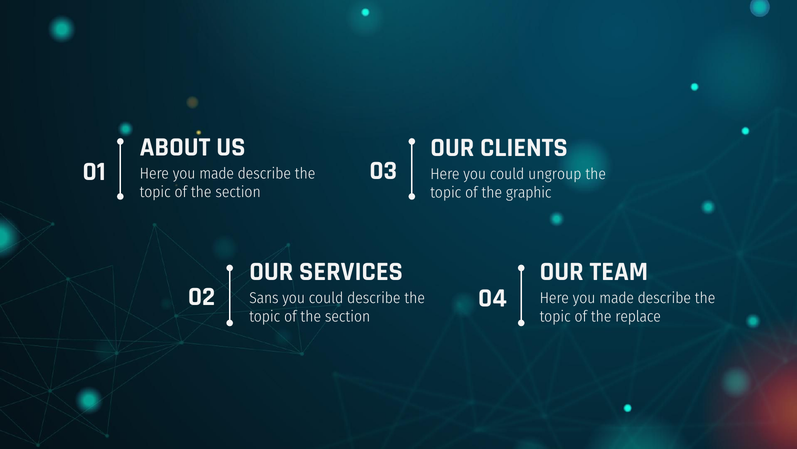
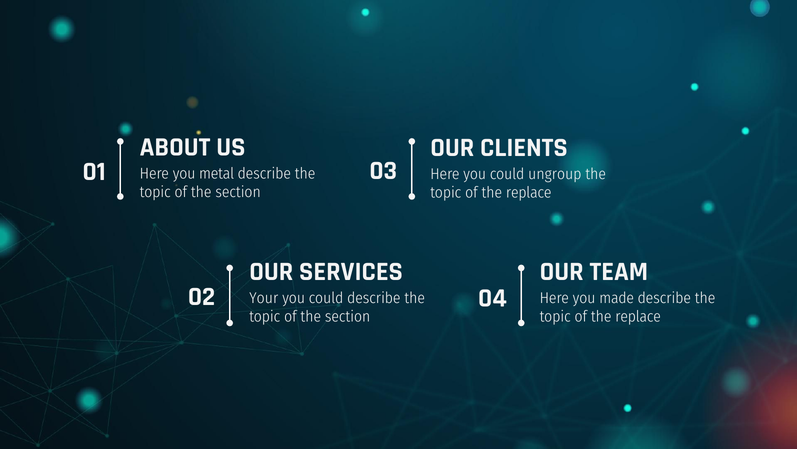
made: made -> metal (217, 173)
graphic: graphic -> replace (529, 192)
Sans: Sans -> Your (264, 298)
